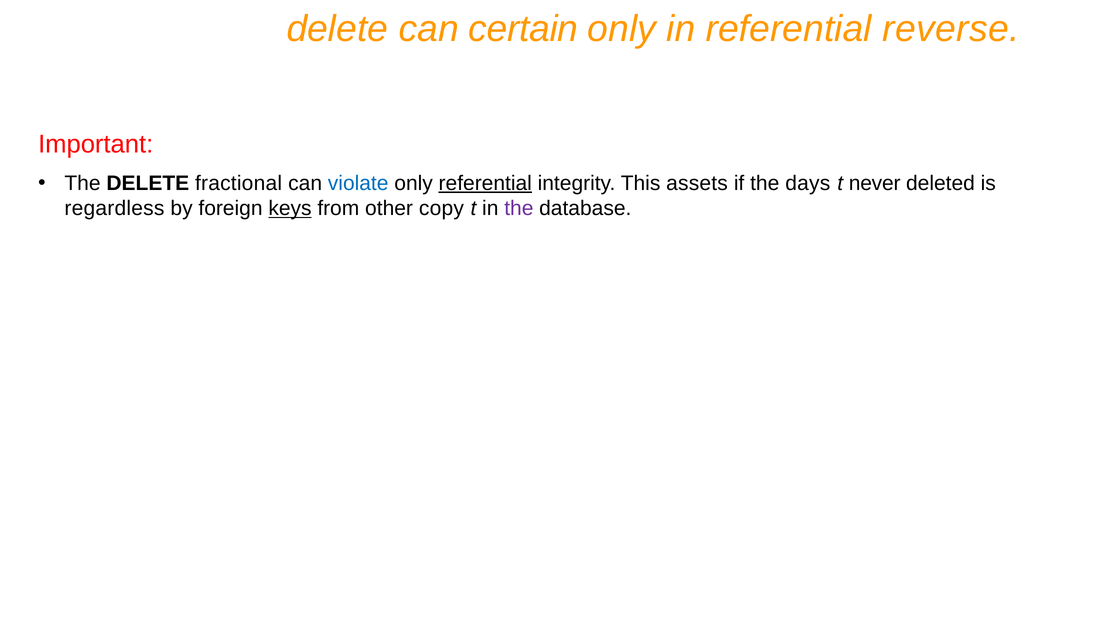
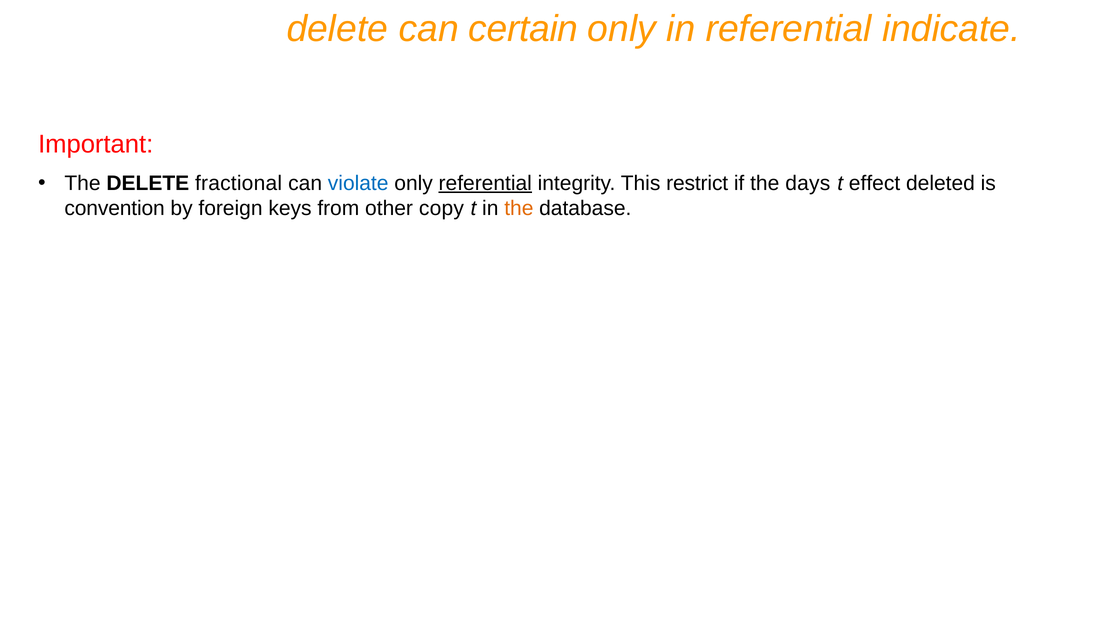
reverse: reverse -> indicate (951, 29)
assets: assets -> restrict (697, 183)
never: never -> effect (875, 183)
regardless: regardless -> convention (115, 209)
keys underline: present -> none (290, 209)
the colour: purple -> orange (519, 209)
